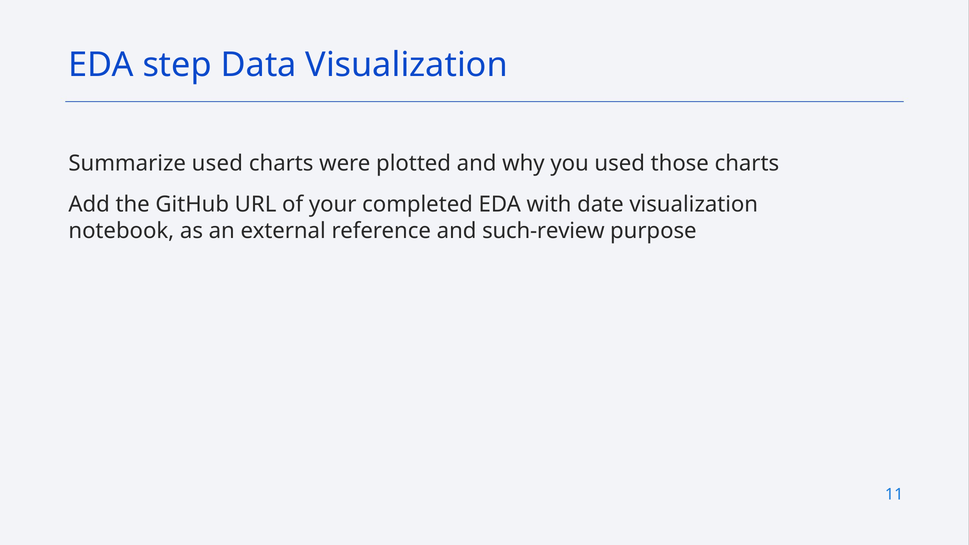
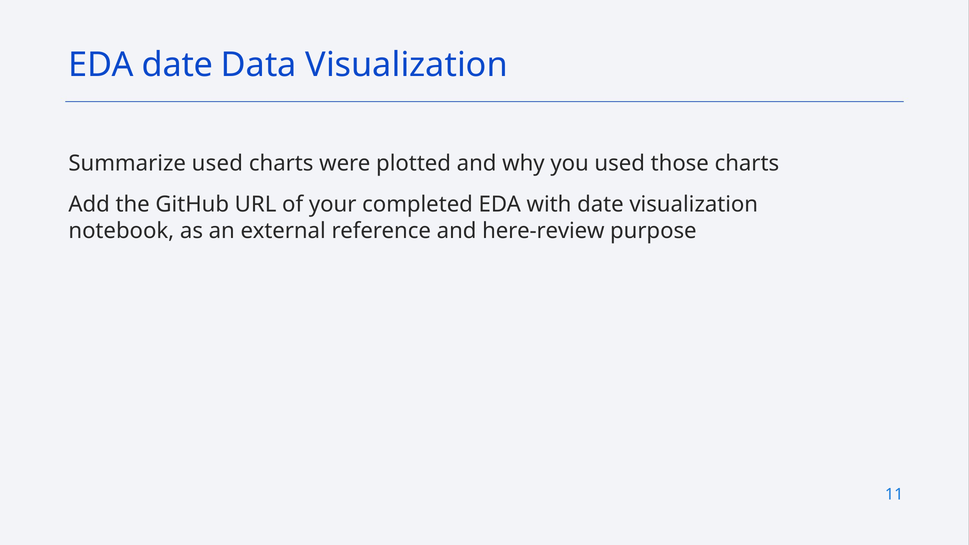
EDA step: step -> date (177, 65)
such-review: such-review -> here-review (543, 231)
